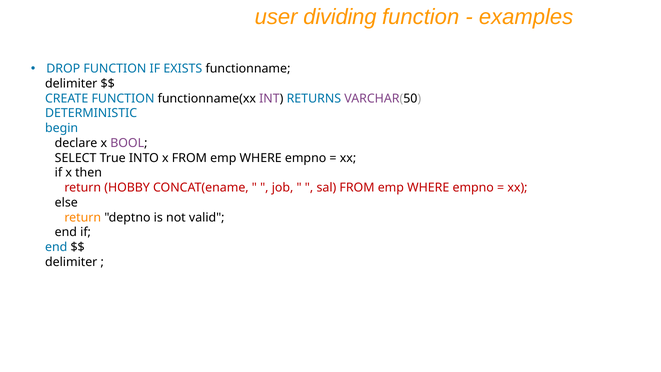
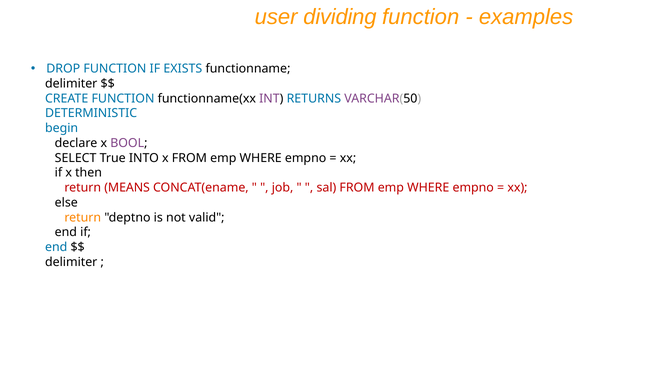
HOBBY: HOBBY -> MEANS (127, 188)
